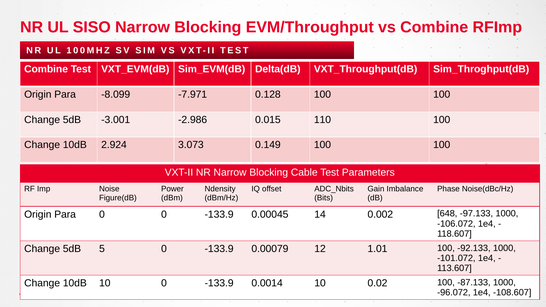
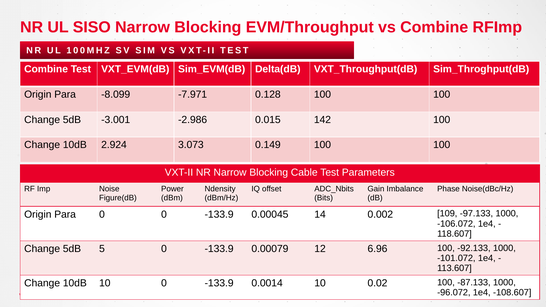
110: 110 -> 142 (322, 120)
0.002 648: 648 -> 109 (447, 214)
1.01: 1.01 -> 6.96 (377, 249)
